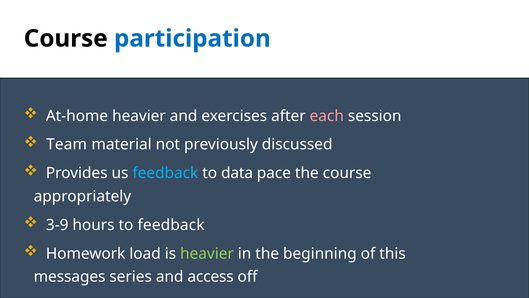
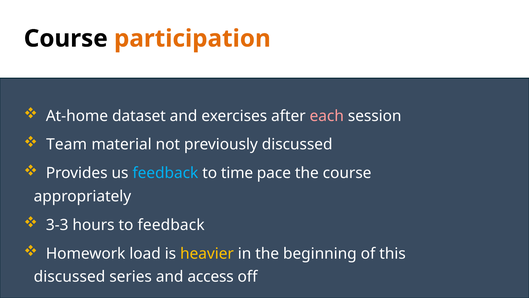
participation colour: blue -> orange (192, 39)
At-home heavier: heavier -> dataset (139, 116)
data: data -> time (237, 173)
3-9: 3-9 -> 3-3 (57, 225)
heavier colour: light green -> yellow (207, 253)
messages: messages -> discussed (70, 276)
